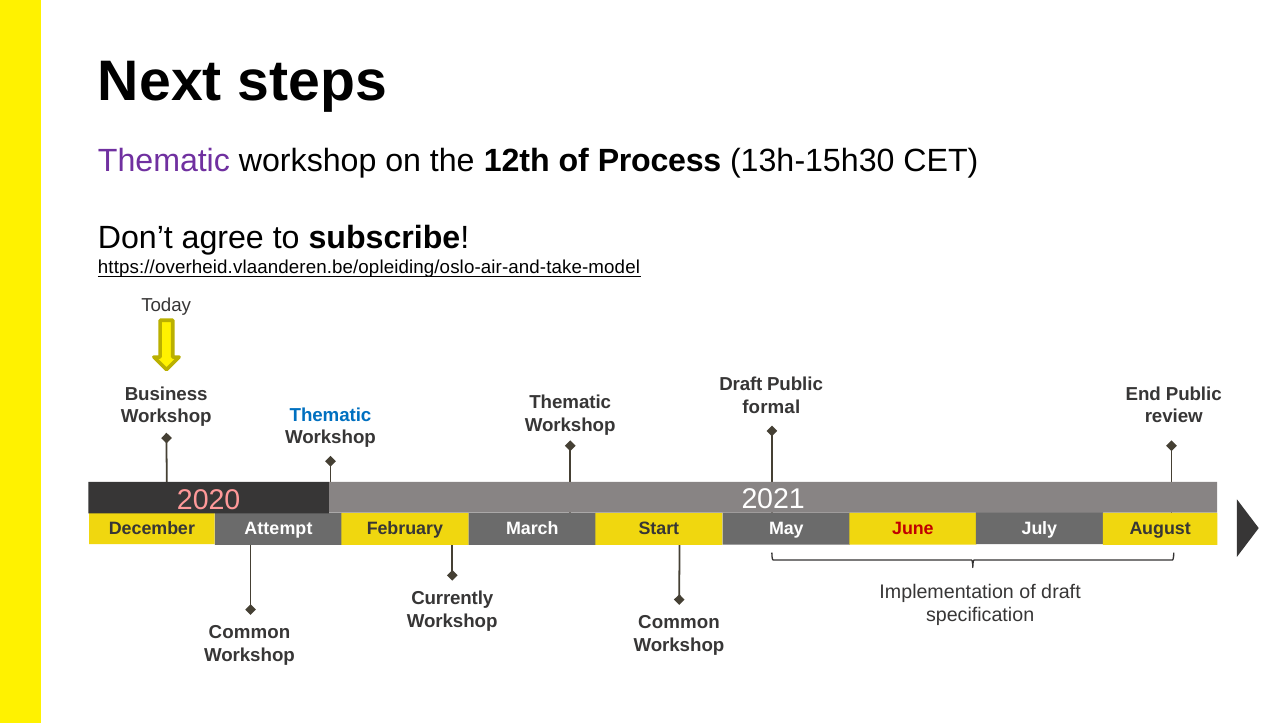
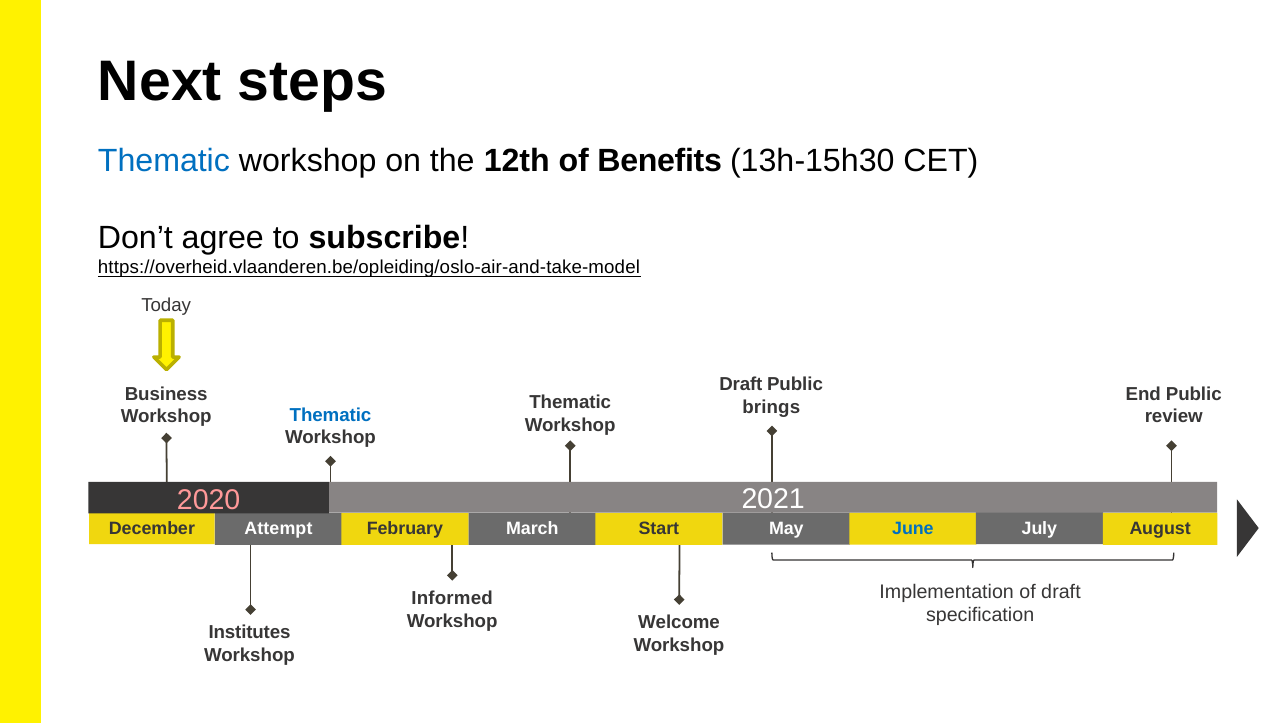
Thematic colour: purple -> blue (164, 161)
Process: Process -> Benefits (660, 161)
formal: formal -> brings (771, 407)
June colour: red -> blue (913, 529)
Currently: Currently -> Informed (452, 599)
Common: Common -> Welcome (679, 623)
Common: Common -> Institutes (250, 633)
